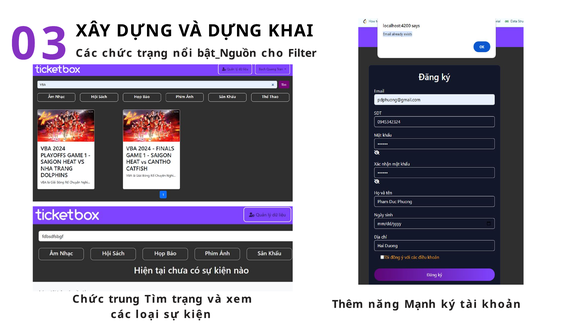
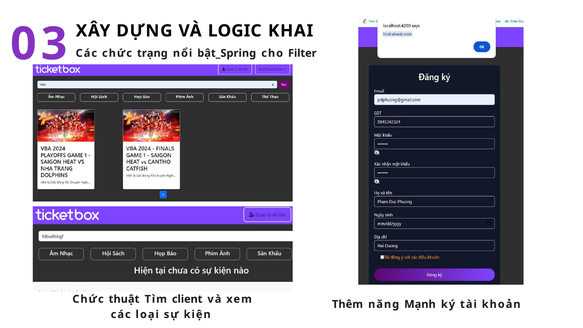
VÀ DỰNG: DỰNG -> LOGIC (235, 31)
bật_Nguồn: bật_Nguồn -> bật_Spring (227, 53)
trung: trung -> thuật (124, 299)
Tìm trạng: trạng -> client (187, 299)
